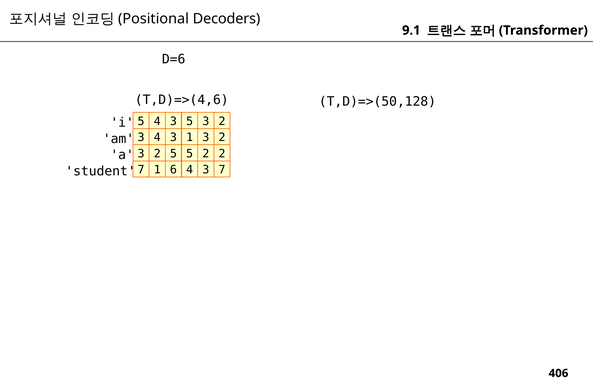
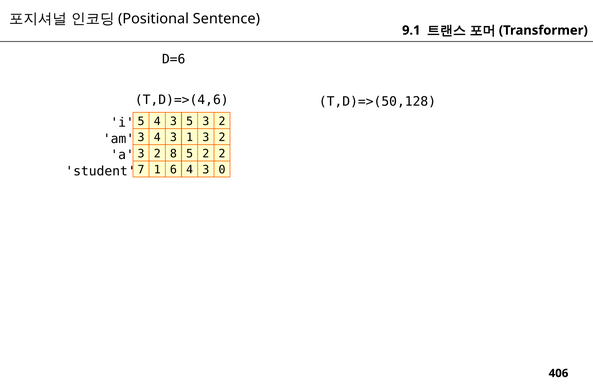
Decoders: Decoders -> Sentence (226, 19)
2 5: 5 -> 8 (173, 154)
3 7: 7 -> 0 (222, 170)
